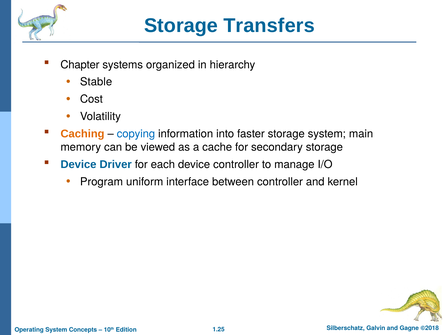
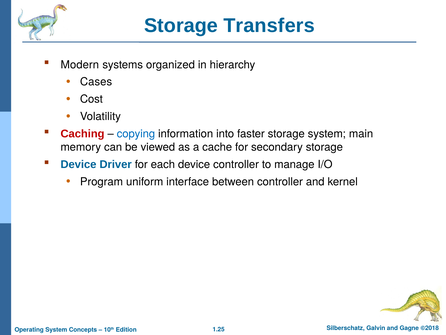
Chapter: Chapter -> Modern (80, 65)
Stable: Stable -> Cases (96, 82)
Caching colour: orange -> red (82, 134)
